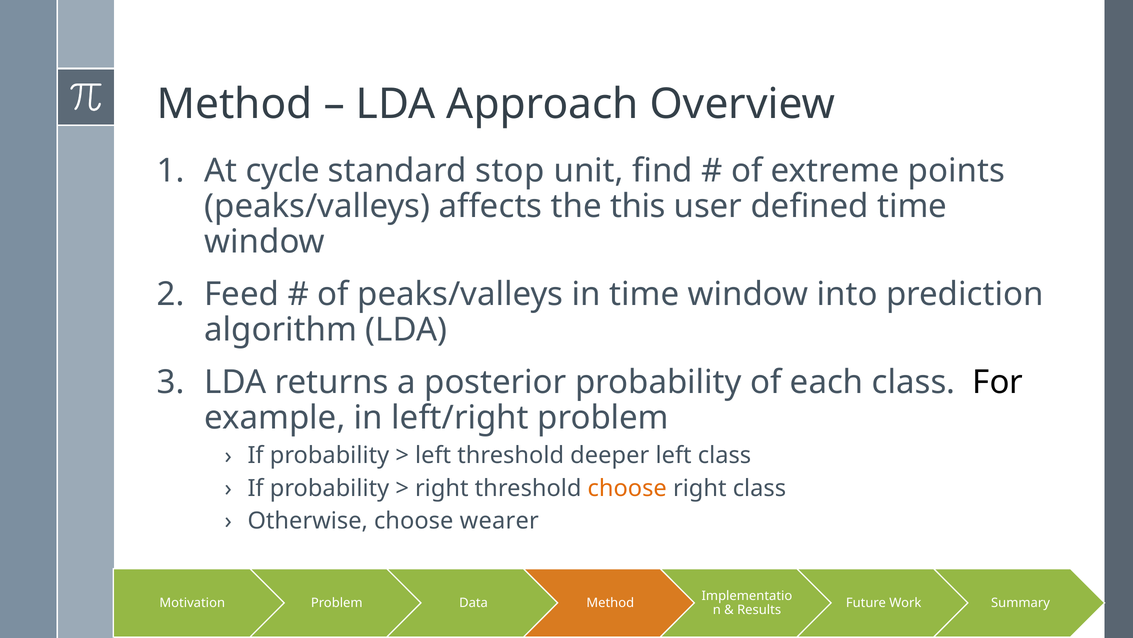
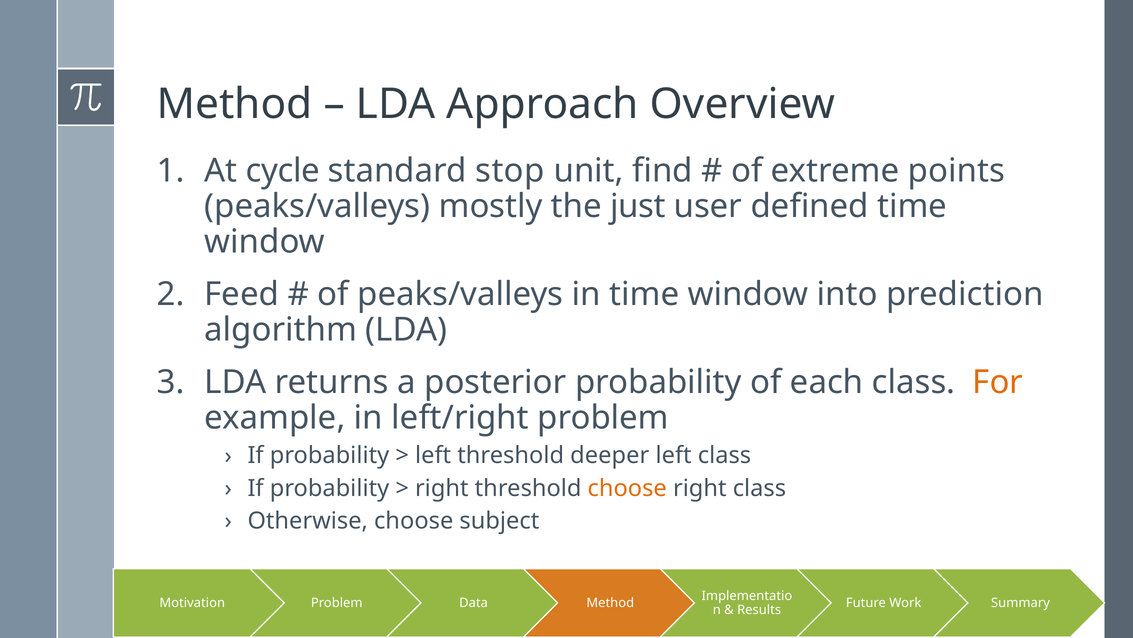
affects: affects -> mostly (491, 206)
this: this -> just (638, 206)
For colour: black -> orange (998, 382)
wearer: wearer -> subject (499, 521)
